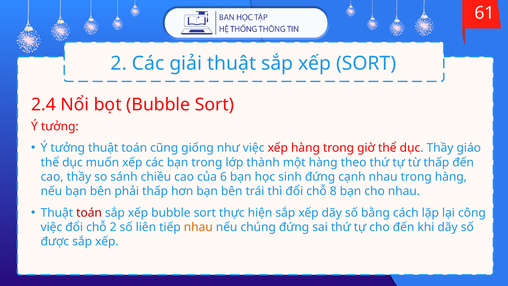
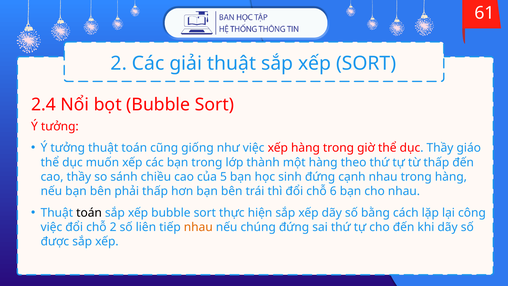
6: 6 -> 5 (223, 177)
8: 8 -> 6 (333, 191)
toán colour: red -> black (89, 213)
